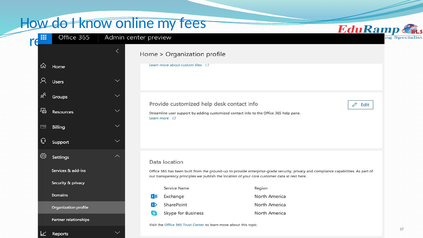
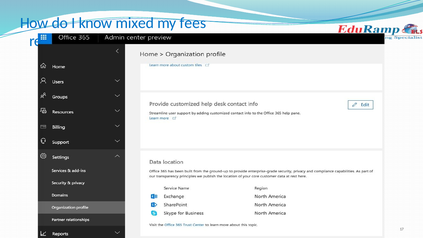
online: online -> mixed (135, 23)
